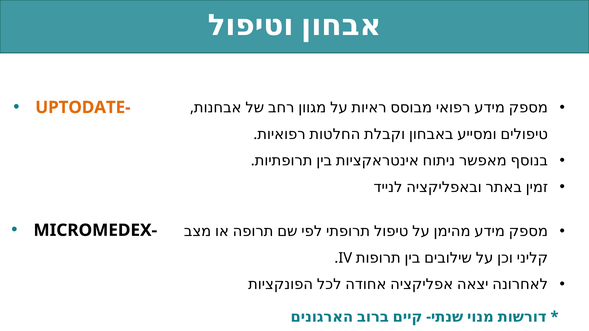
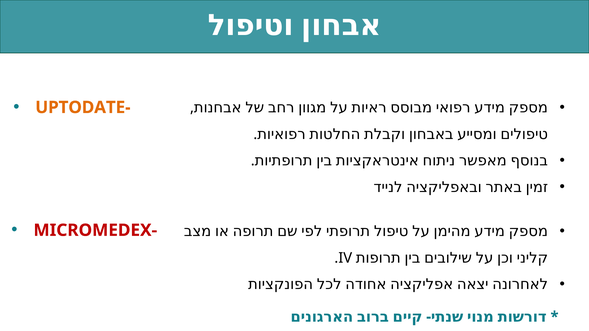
MICROMEDEX- colour: black -> red (95, 230)
